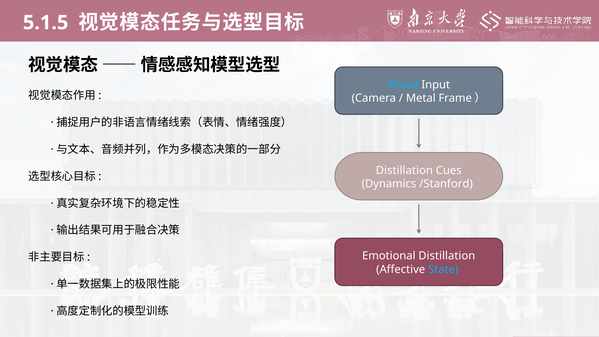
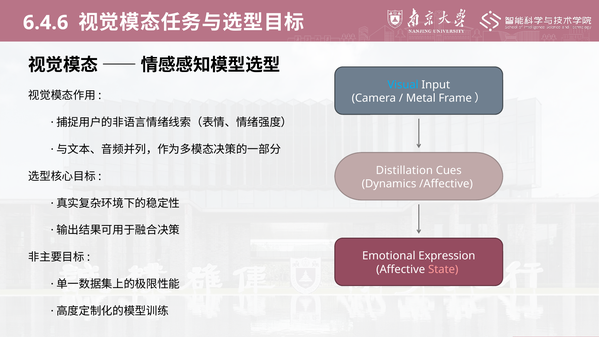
5.1.5: 5.1.5 -> 6.4.6 (46, 23)
/Stanford: /Stanford -> /Affective (446, 184)
Emotional Distillation: Distillation -> Expression (447, 256)
State colour: light blue -> pink (443, 269)
